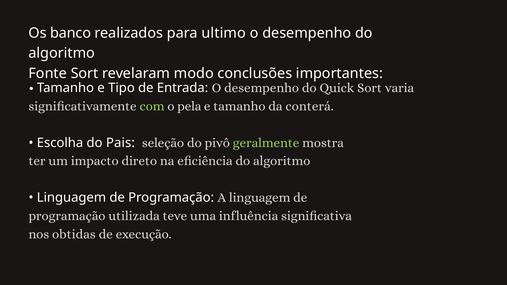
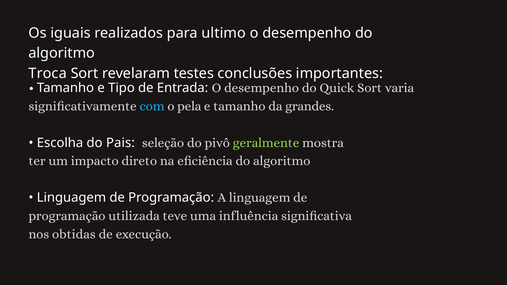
banco: banco -> iguais (71, 33)
Fonte: Fonte -> Troca (48, 73)
modo: modo -> testes (194, 73)
com colour: light green -> light blue (152, 106)
conterá: conterá -> grandes (310, 106)
